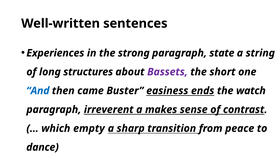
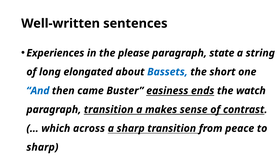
strong: strong -> please (134, 53)
structures: structures -> elongated (88, 72)
Bassets colour: purple -> blue (167, 72)
paragraph irreverent: irreverent -> transition (109, 109)
empty: empty -> across (89, 128)
dance: dance -> sharp (42, 147)
